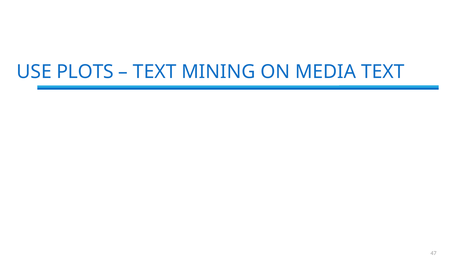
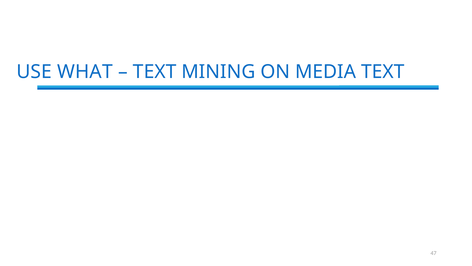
PLOTS: PLOTS -> WHAT (85, 72)
